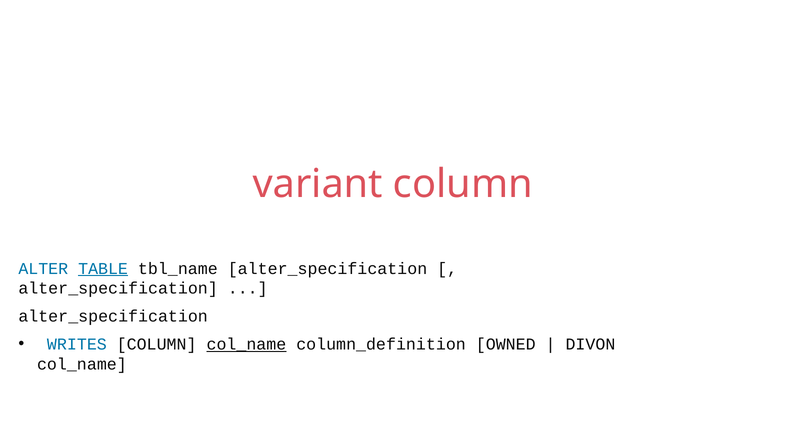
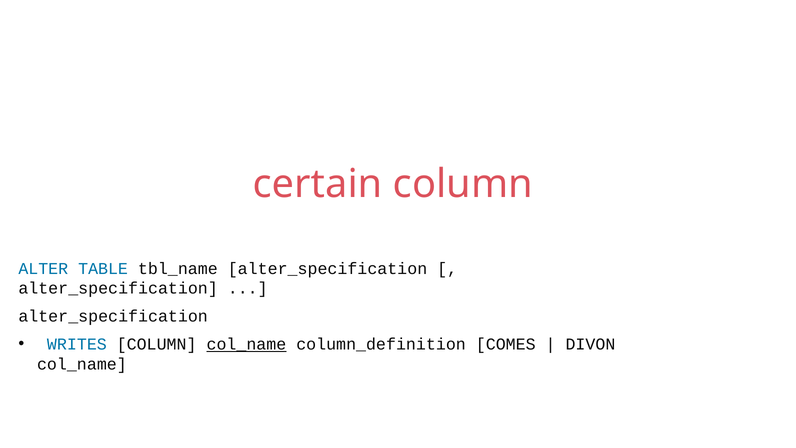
variant: variant -> certain (318, 184)
TABLE underline: present -> none (103, 268)
OWNED: OWNED -> COMES (506, 344)
